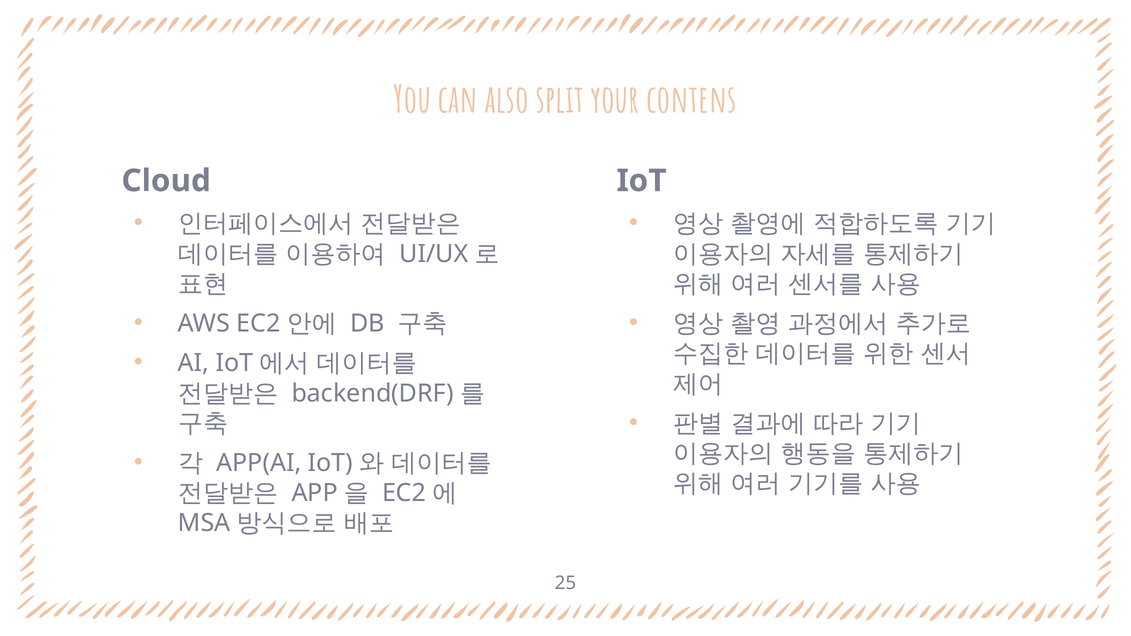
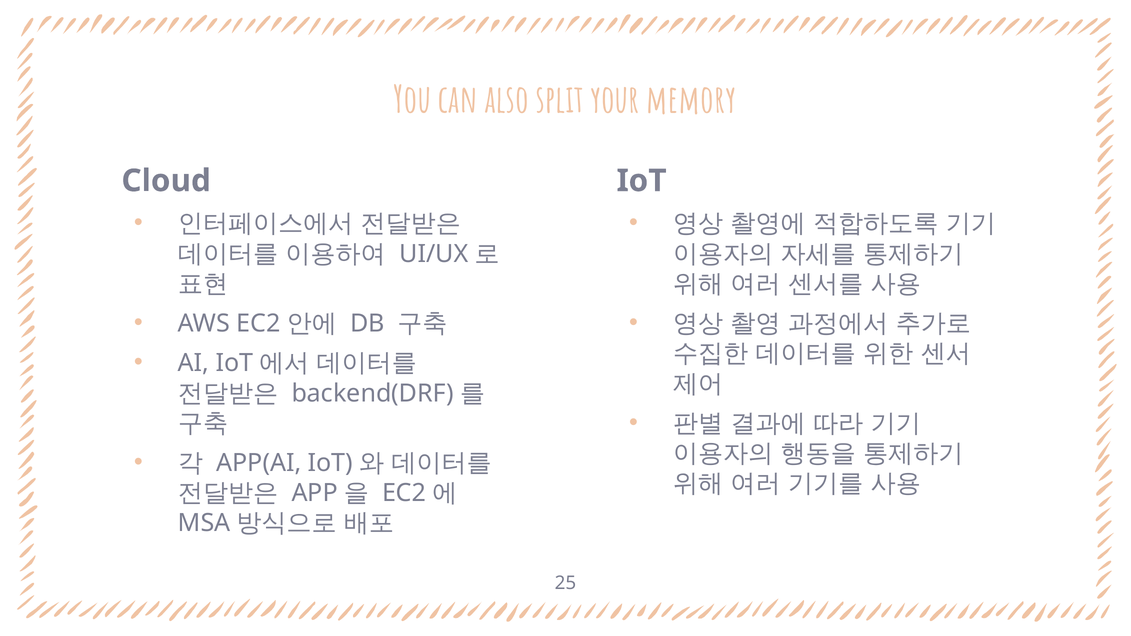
contens: contens -> memory (691, 100)
